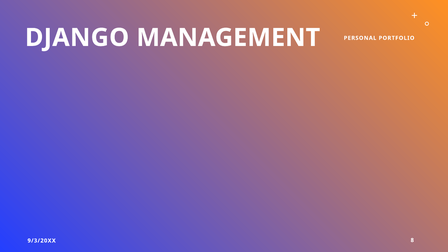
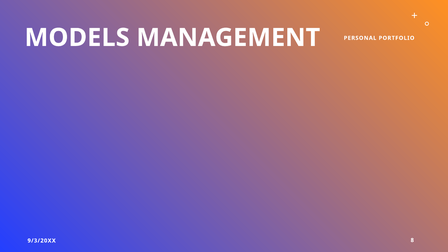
DJANGO: DJANGO -> MODELS (77, 38)
